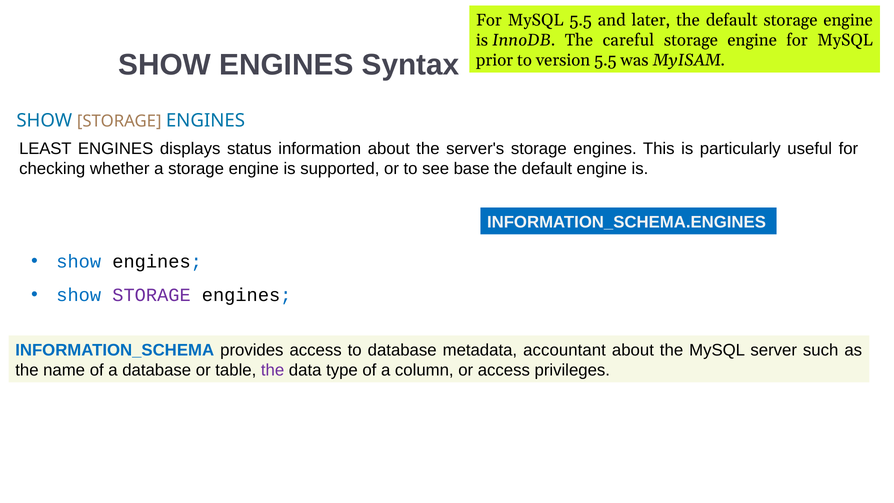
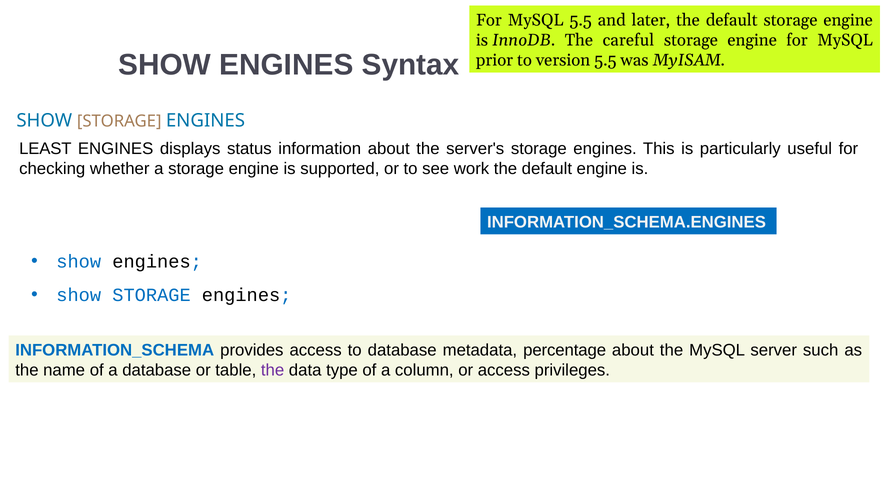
base: base -> work (472, 169)
STORAGE colour: purple -> blue (152, 295)
accountant: accountant -> percentage (565, 350)
